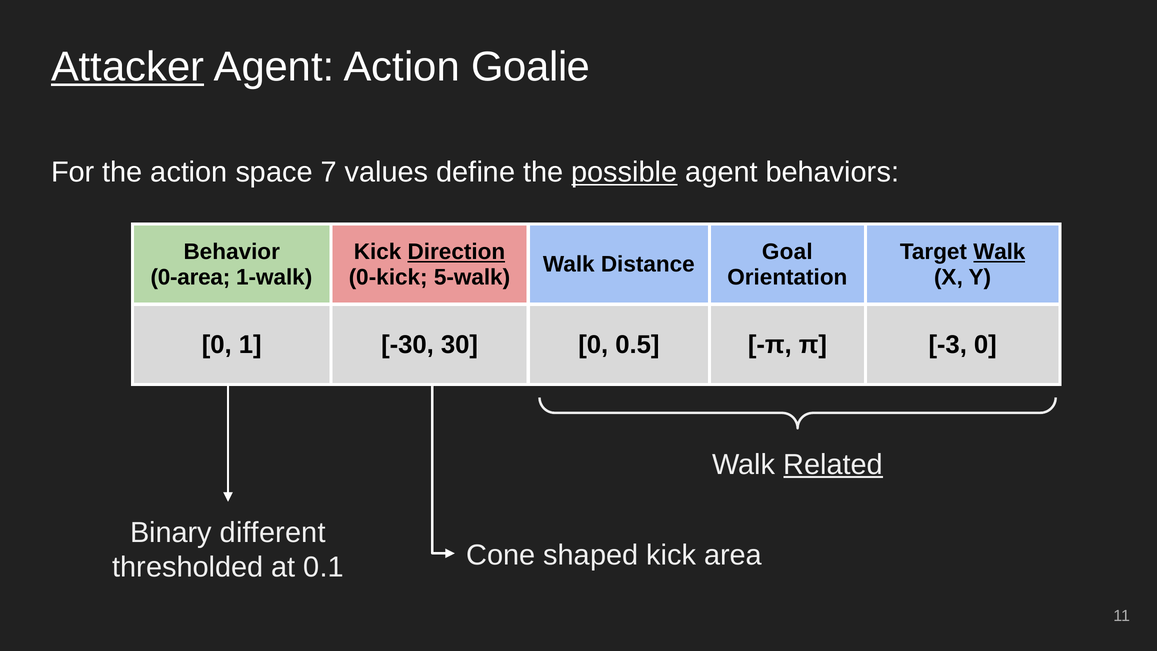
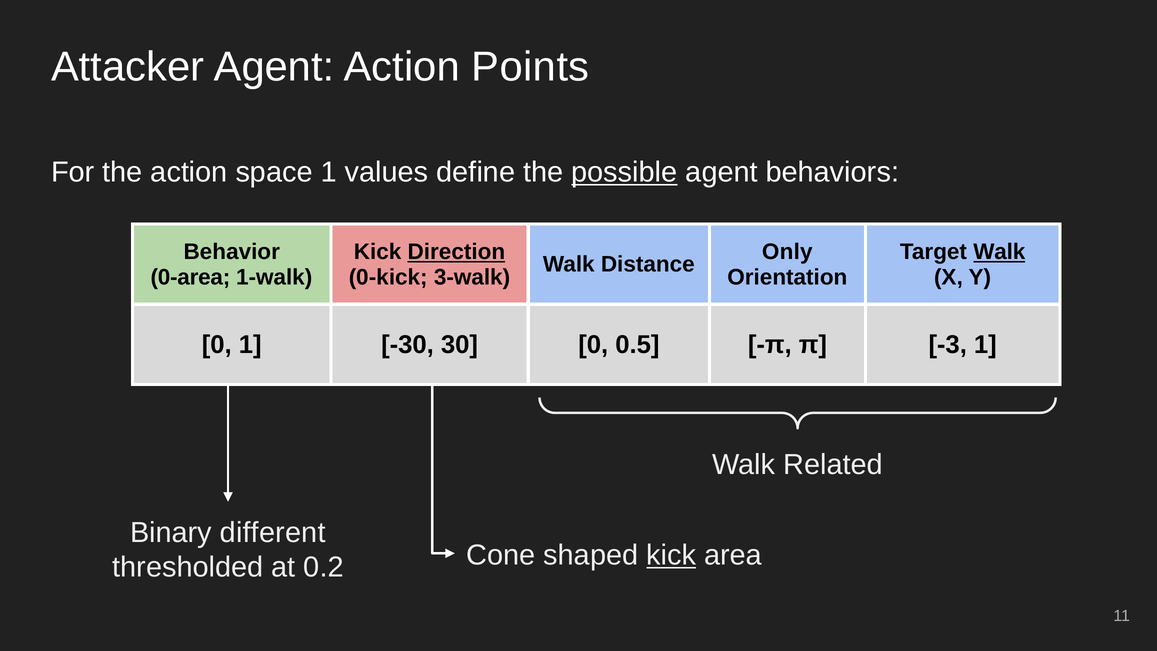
Attacker underline: present -> none (128, 67)
Goalie: Goalie -> Points (530, 67)
space 7: 7 -> 1 (329, 172)
Goal: Goal -> Only (787, 252)
5-walk: 5-walk -> 3-walk (472, 277)
-3 0: 0 -> 1 (985, 345)
Related underline: present -> none (833, 464)
0.1: 0.1 -> 0.2 (324, 567)
kick underline: none -> present (671, 555)
